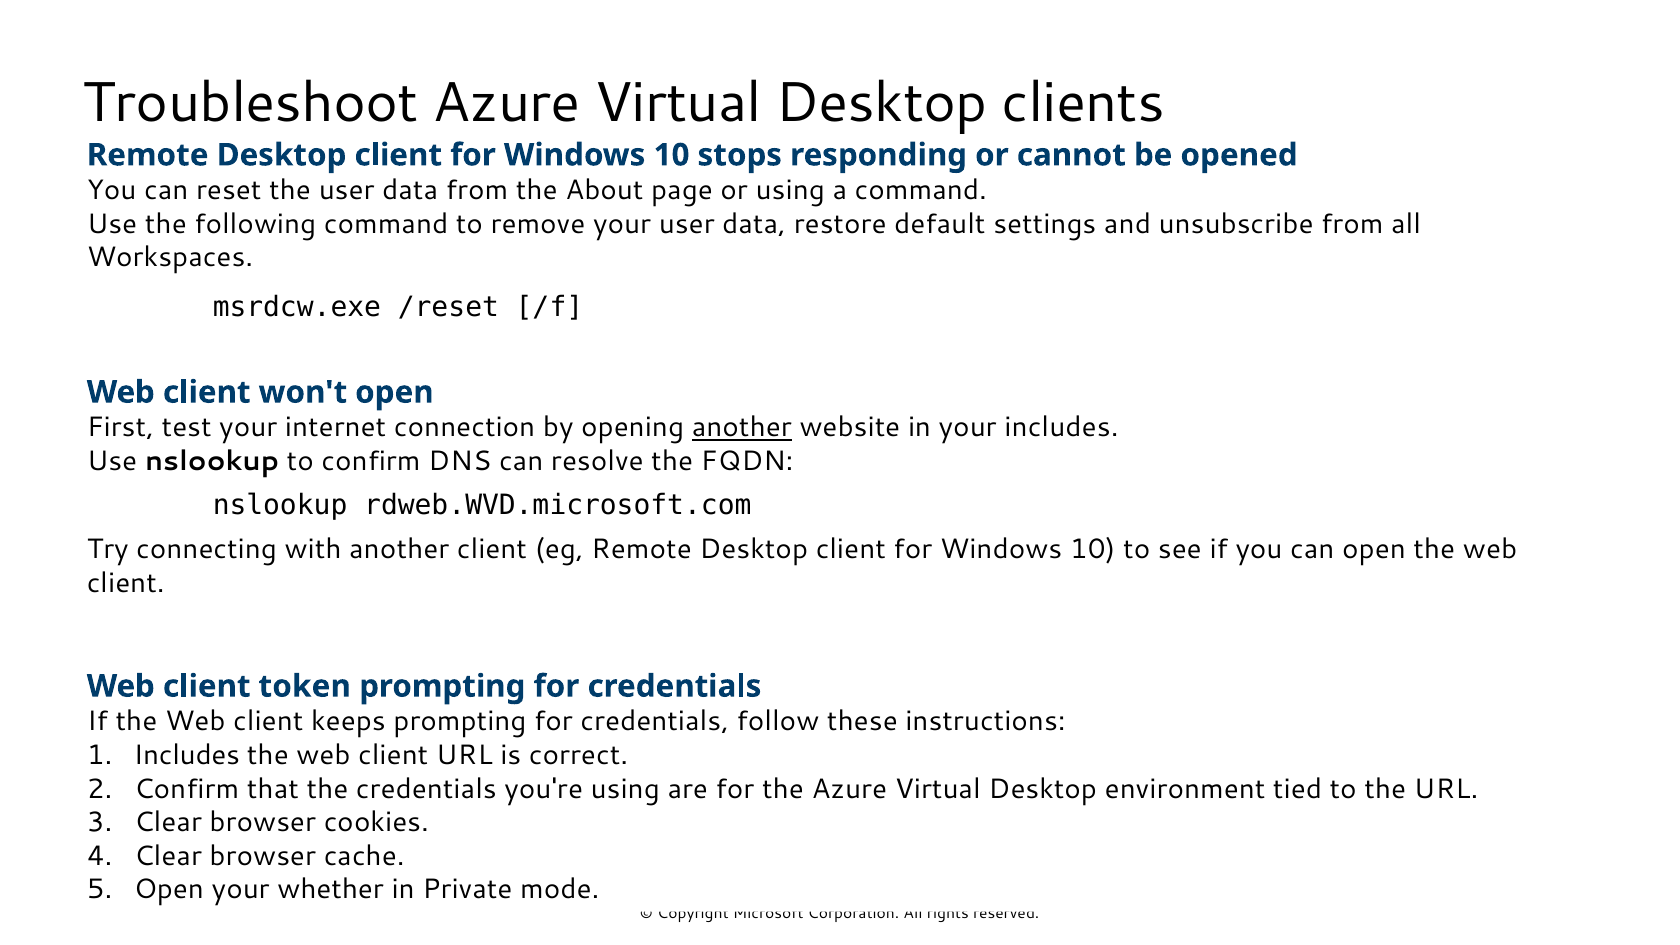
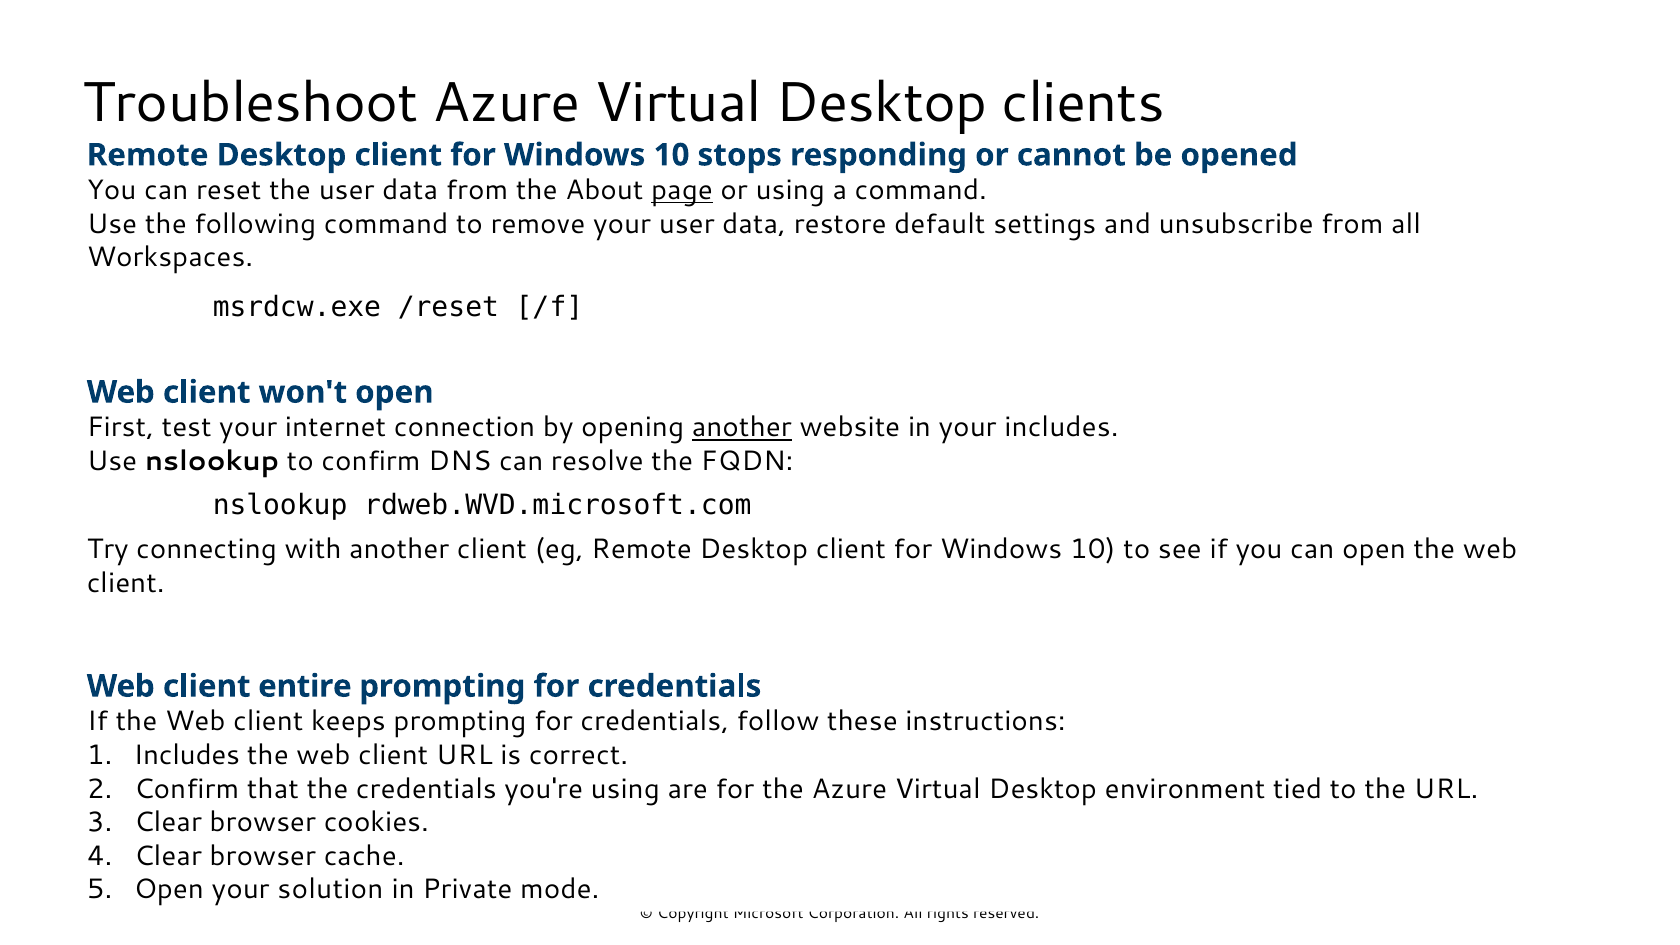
page underline: none -> present (682, 191)
token: token -> entire (305, 686)
whether: whether -> solution (330, 890)
